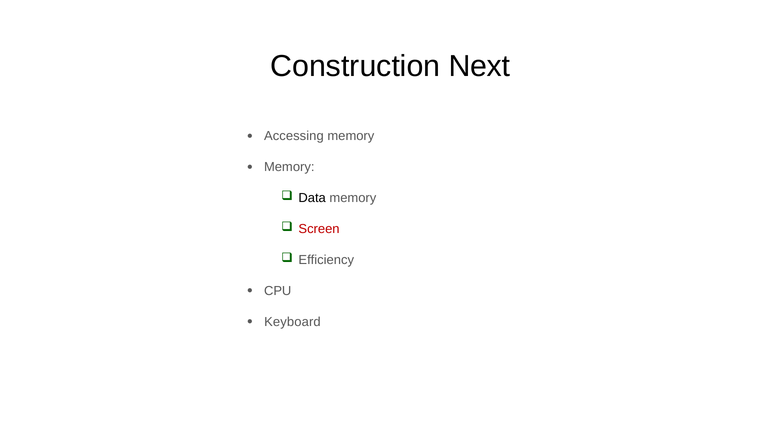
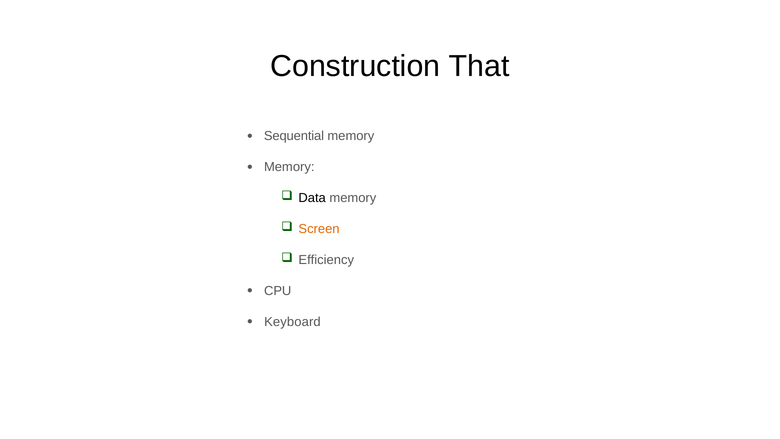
Next: Next -> That (479, 66)
Accessing: Accessing -> Sequential (294, 136)
Screen colour: red -> orange (319, 229)
